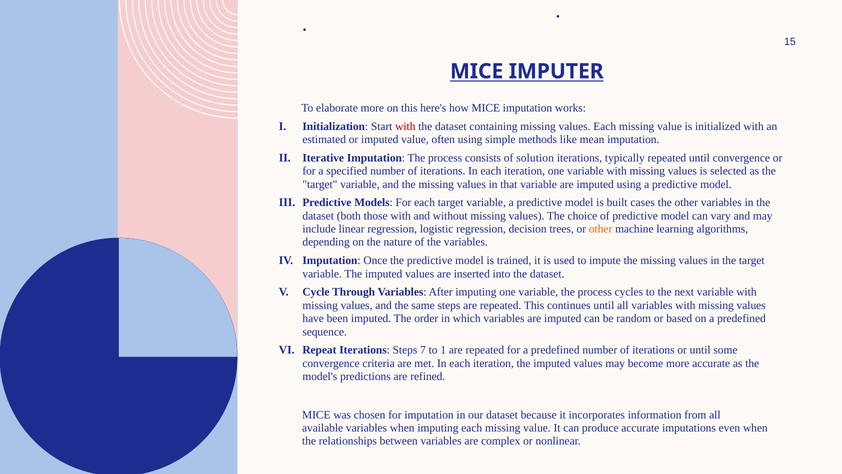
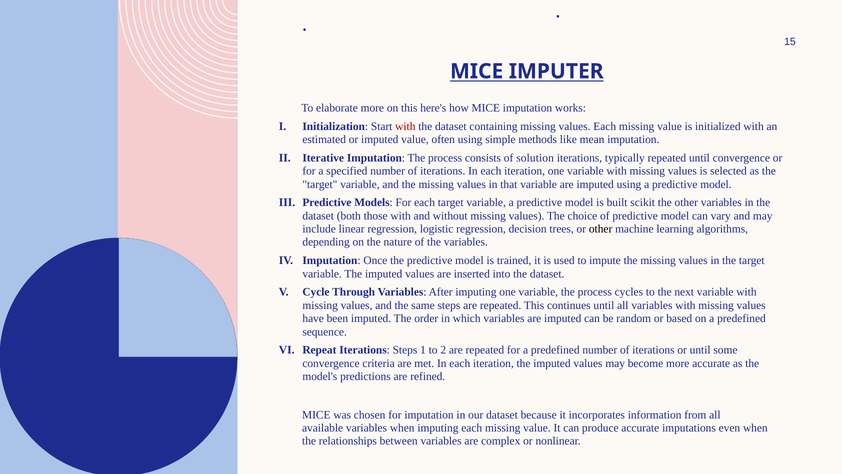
cases: cases -> scikit (643, 202)
other colour: orange -> black (601, 229)
7: 7 -> 1 (423, 350)
1: 1 -> 2 (443, 350)
